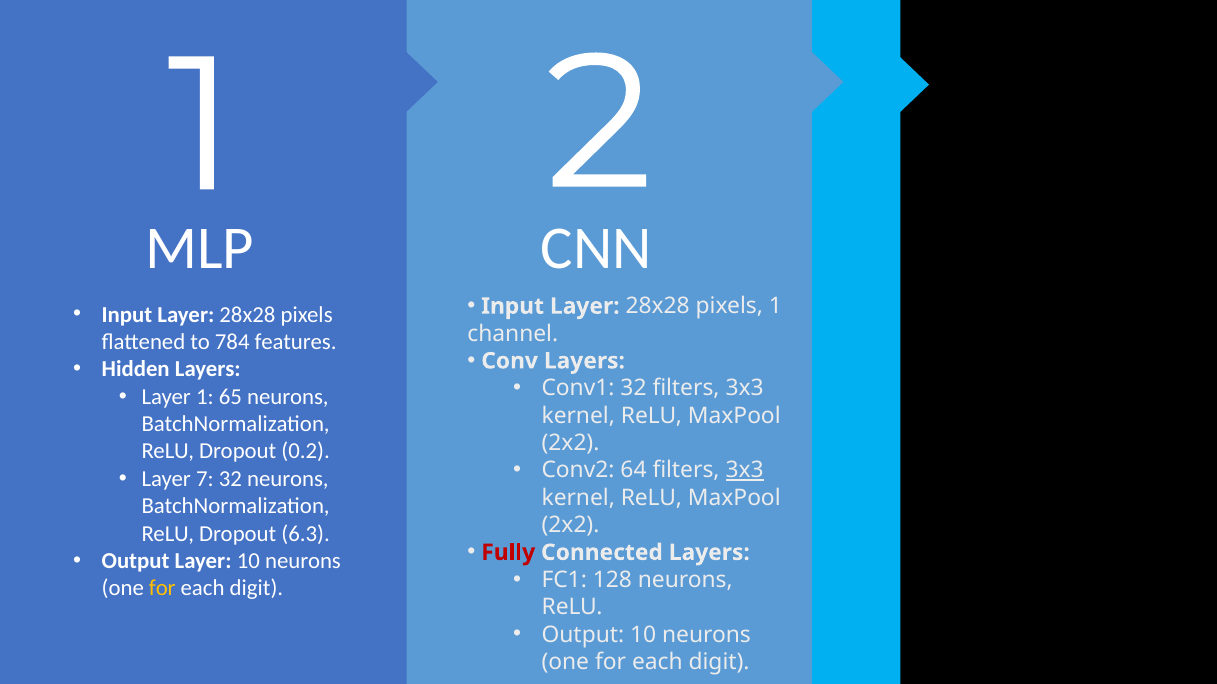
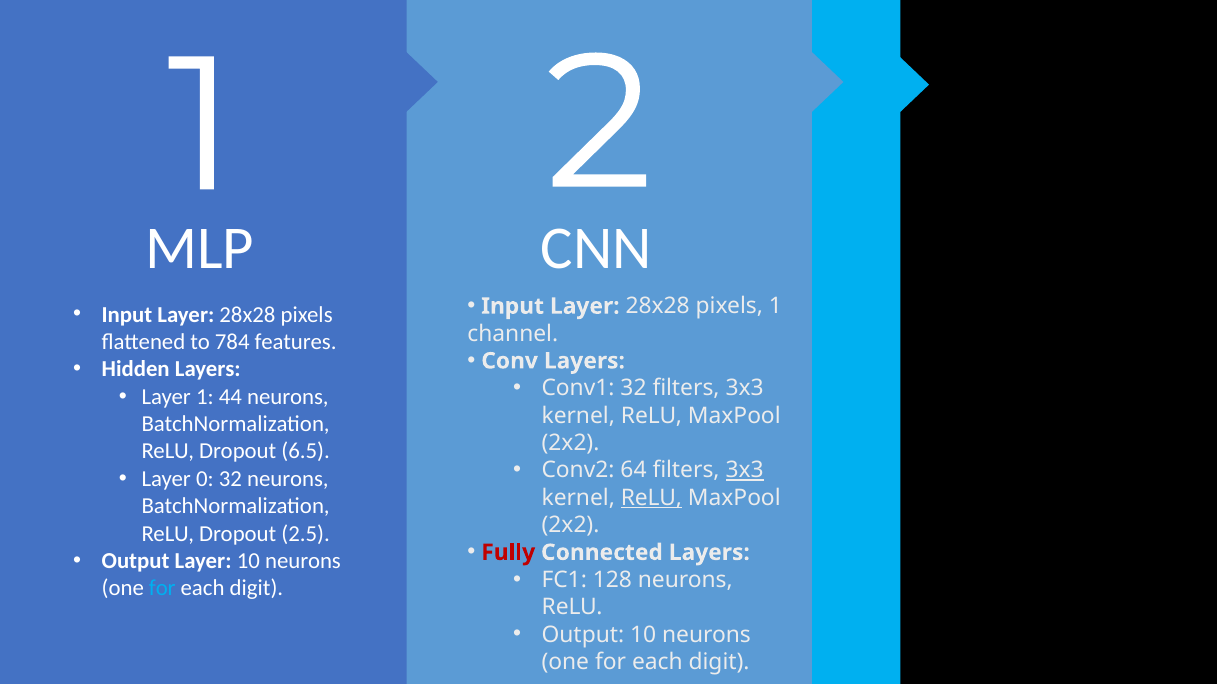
65: 65 -> 44 (230, 397)
0.2: 0.2 -> 6.5 (306, 452)
7: 7 -> 0 (205, 479)
ReLU underline: none -> present (651, 498)
6.3: 6.3 -> 2.5 (306, 534)
for colour: yellow -> light blue (162, 589)
